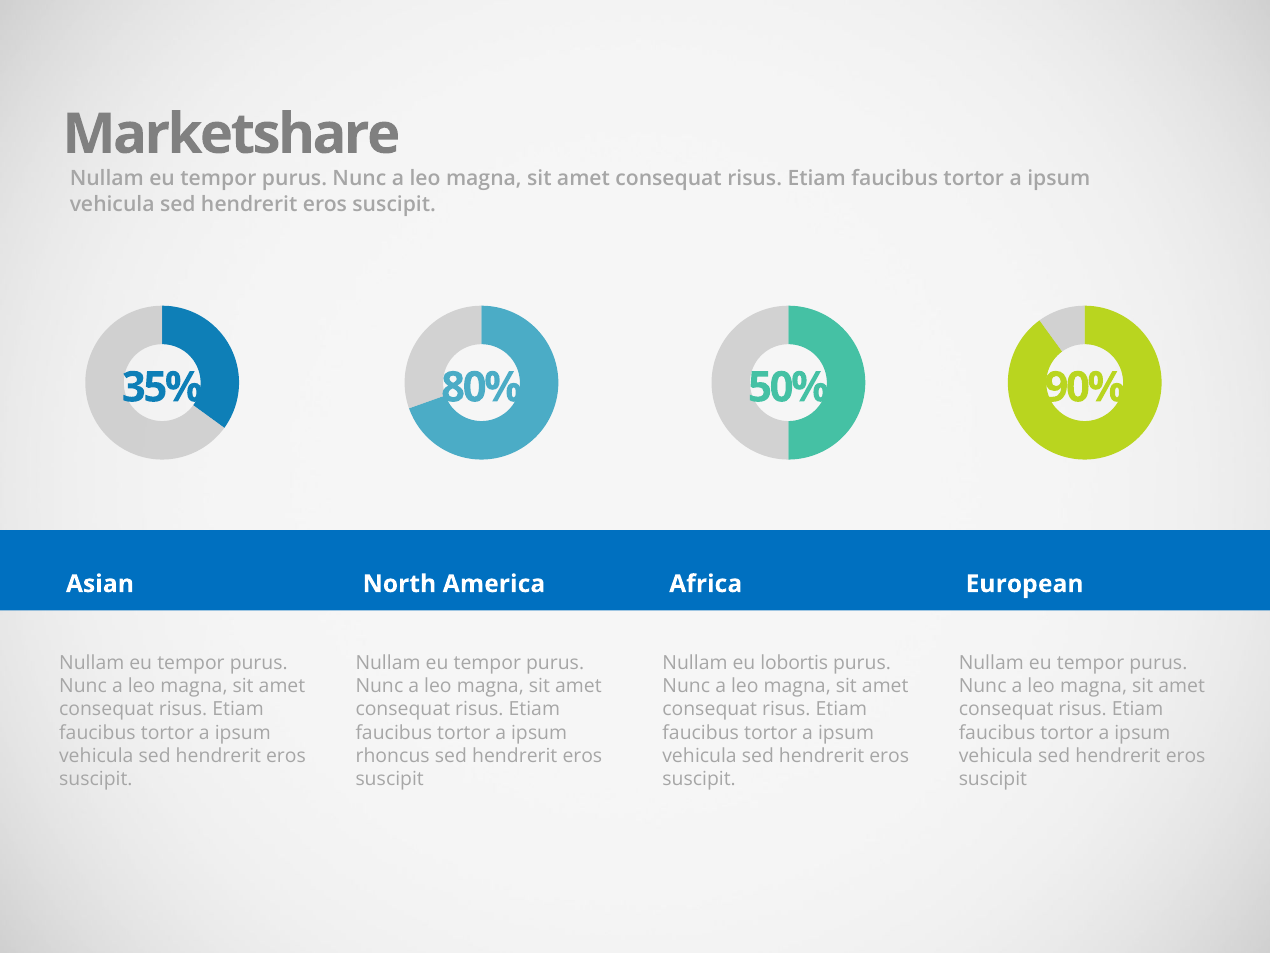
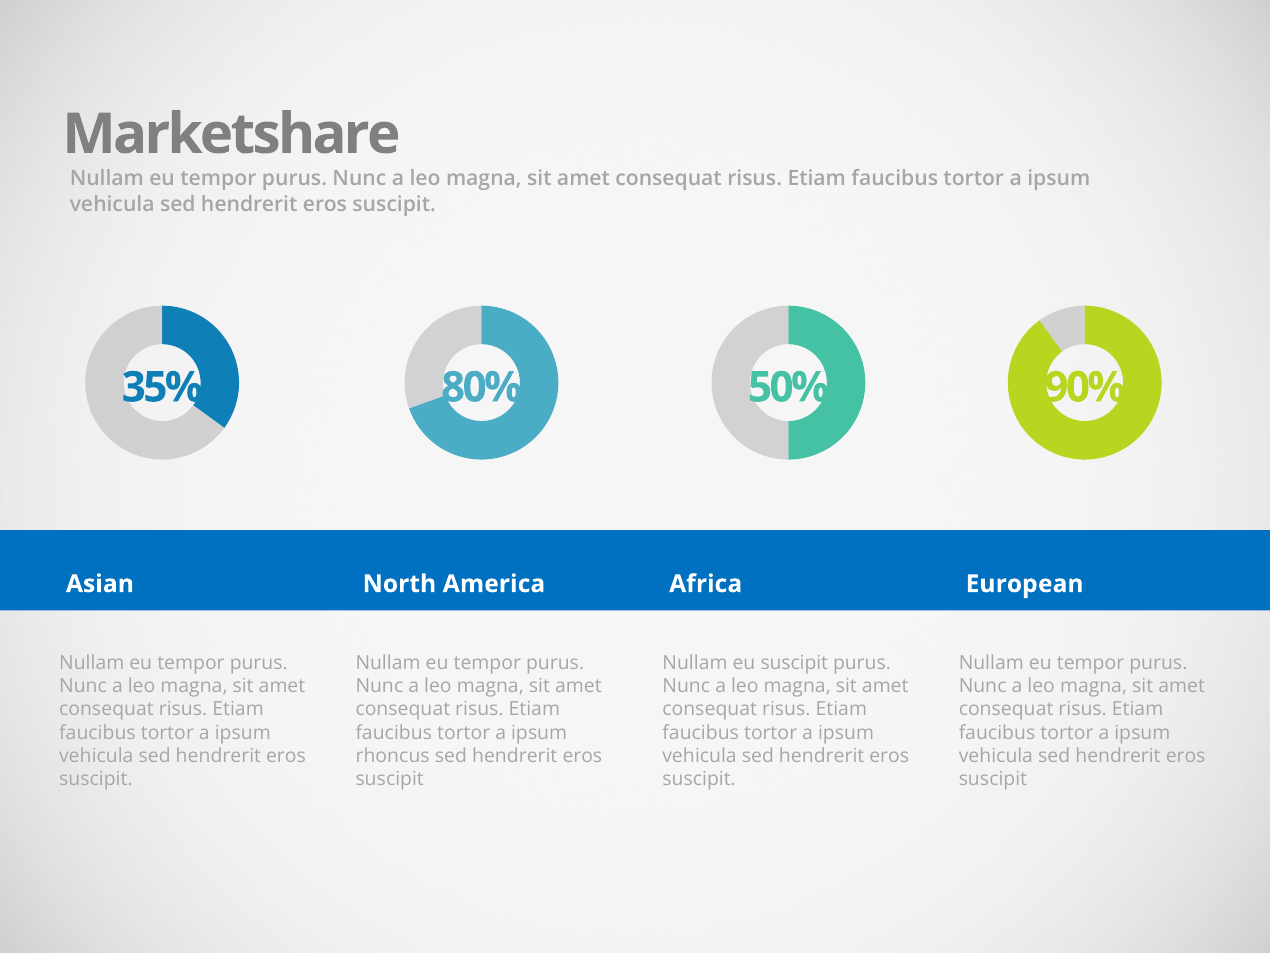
eu lobortis: lobortis -> suscipit (794, 662)
